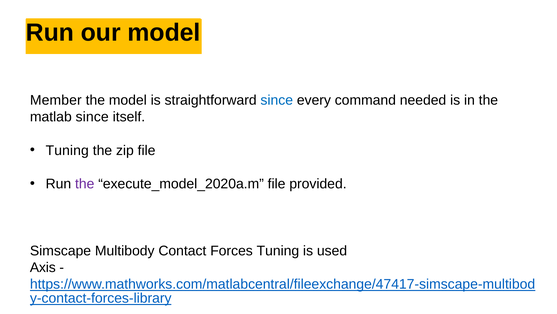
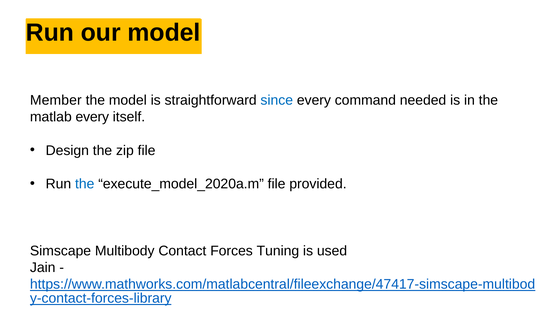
matlab since: since -> every (92, 117)
Tuning: Tuning -> Design (67, 150)
the colour: purple -> blue (85, 184)
Axis: Axis -> Jain (43, 267)
